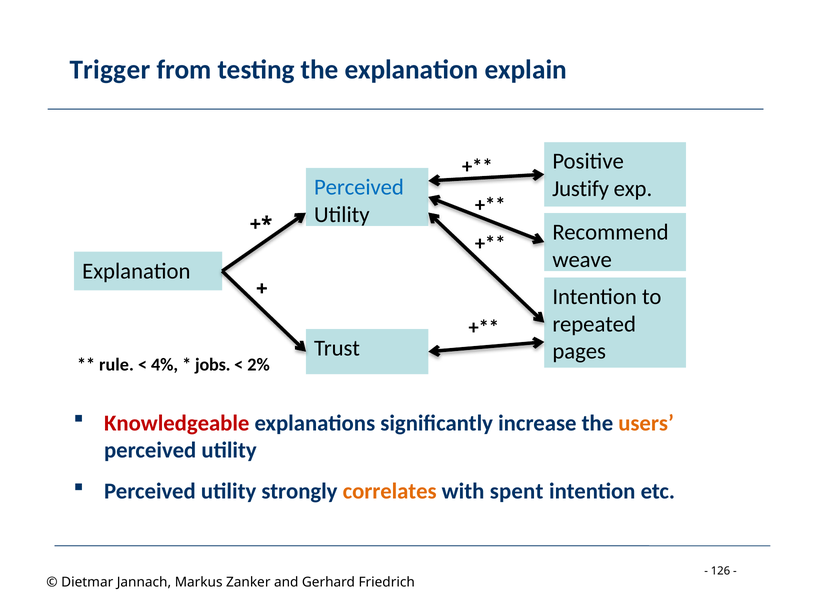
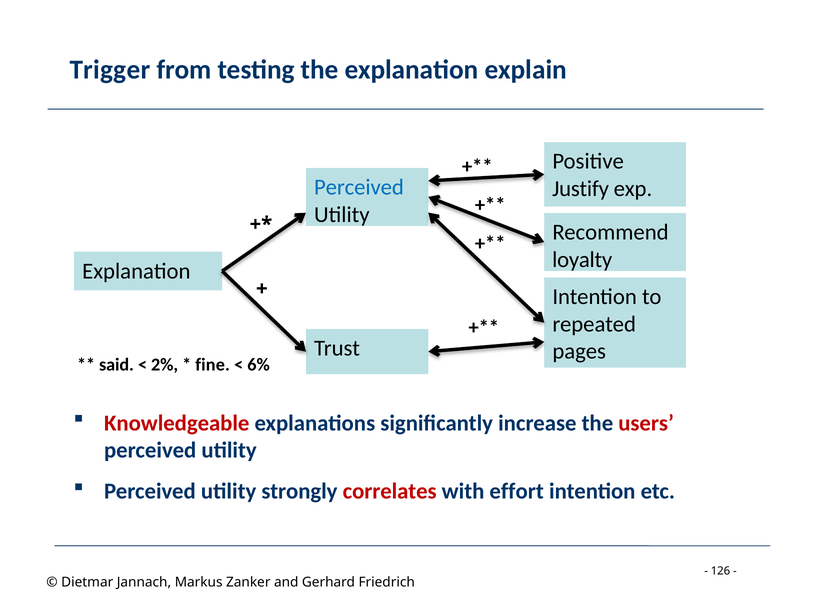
weave: weave -> loyalty (582, 259)
rule: rule -> said (117, 364)
4%: 4% -> 2% (165, 364)
jobs: jobs -> fine (213, 364)
2%: 2% -> 6% (259, 364)
users colour: orange -> red (646, 423)
correlates colour: orange -> red (390, 491)
spent: spent -> effort (517, 491)
